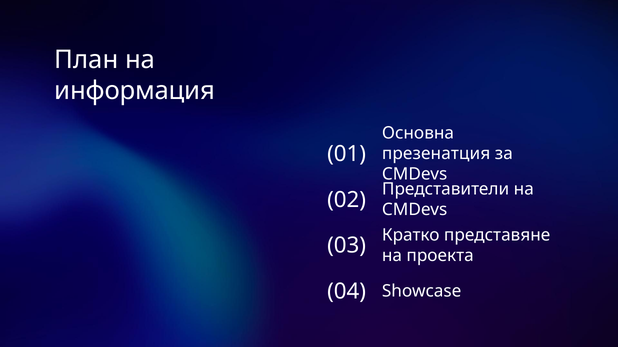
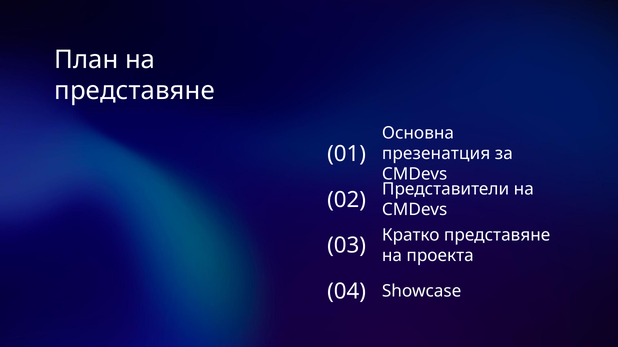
информация: информация -> представяне (135, 91)
